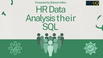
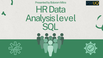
their: their -> level (66, 18)
